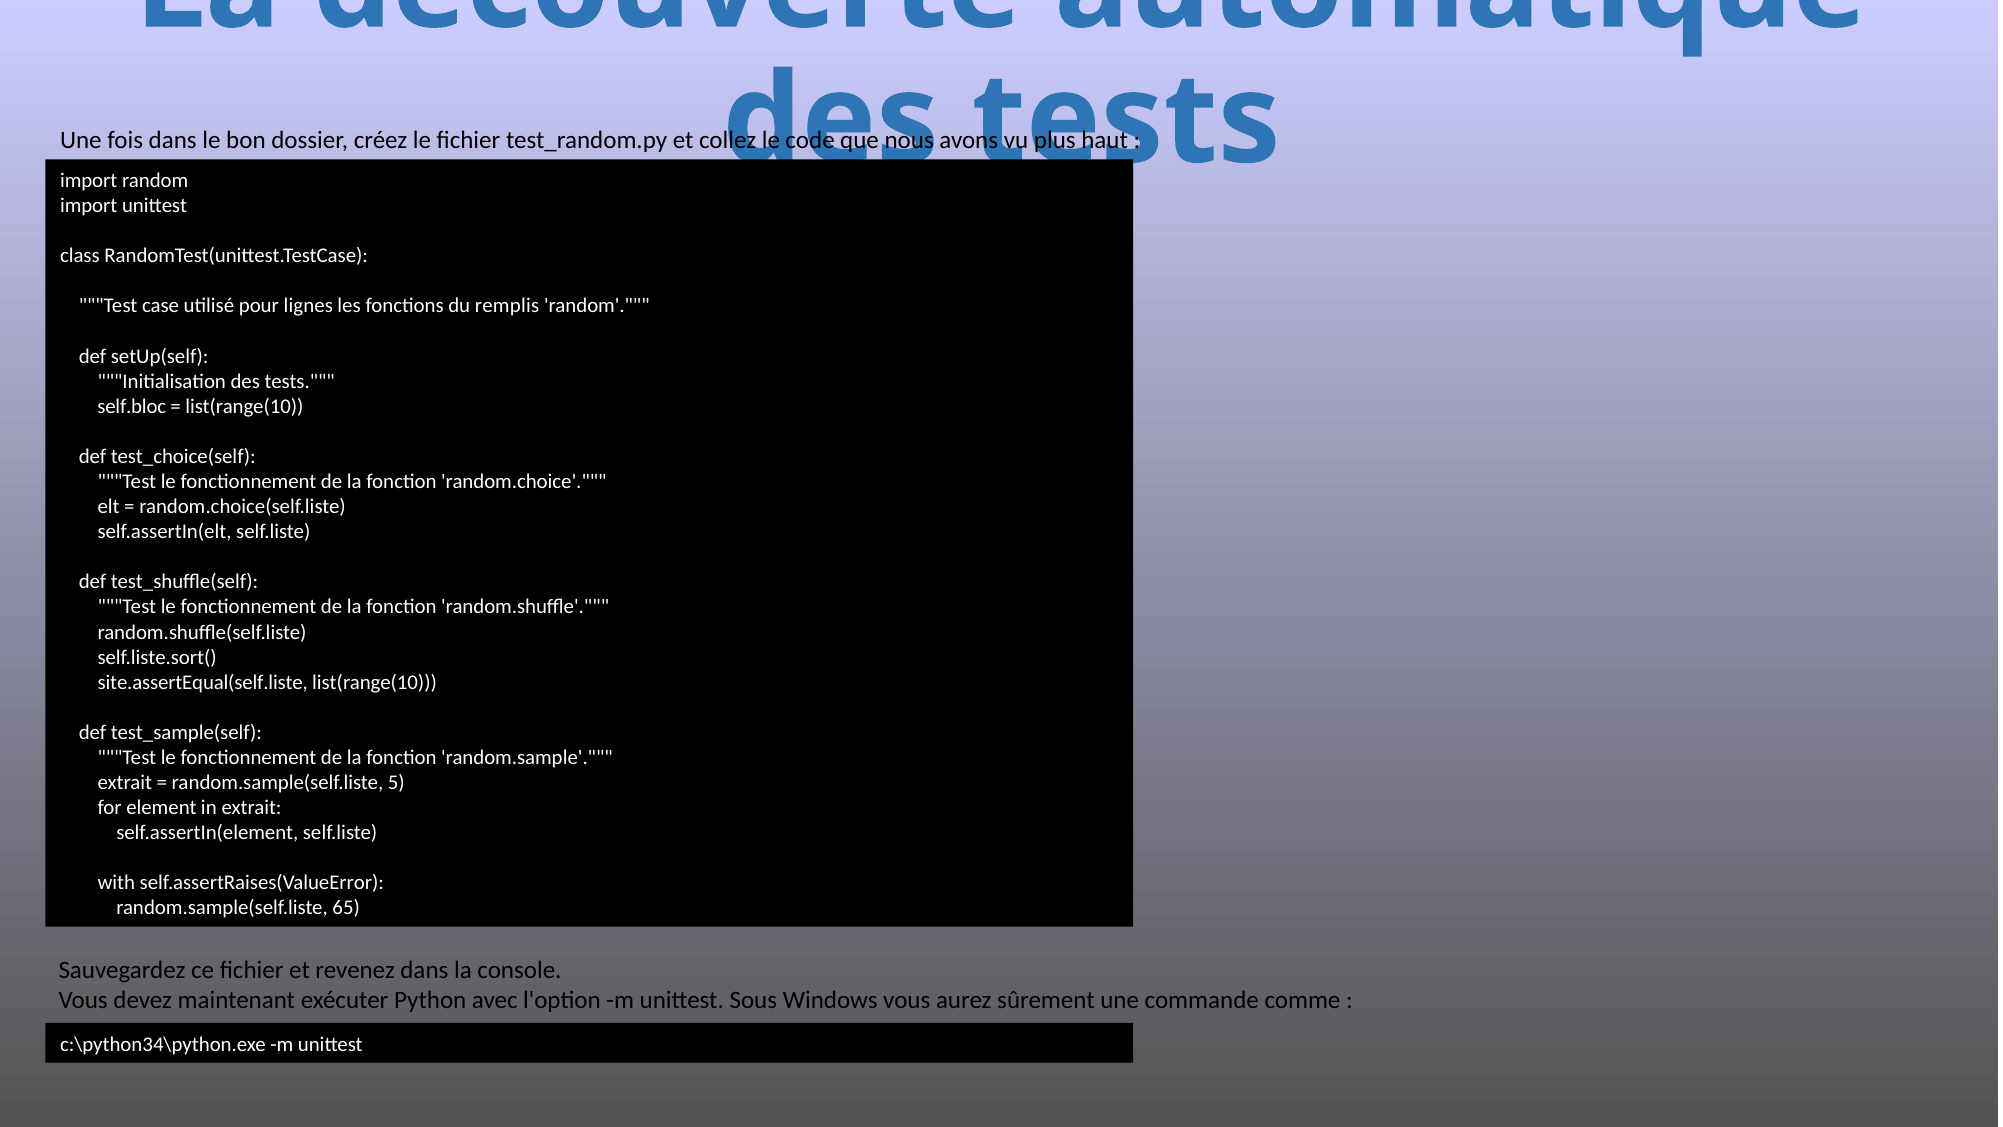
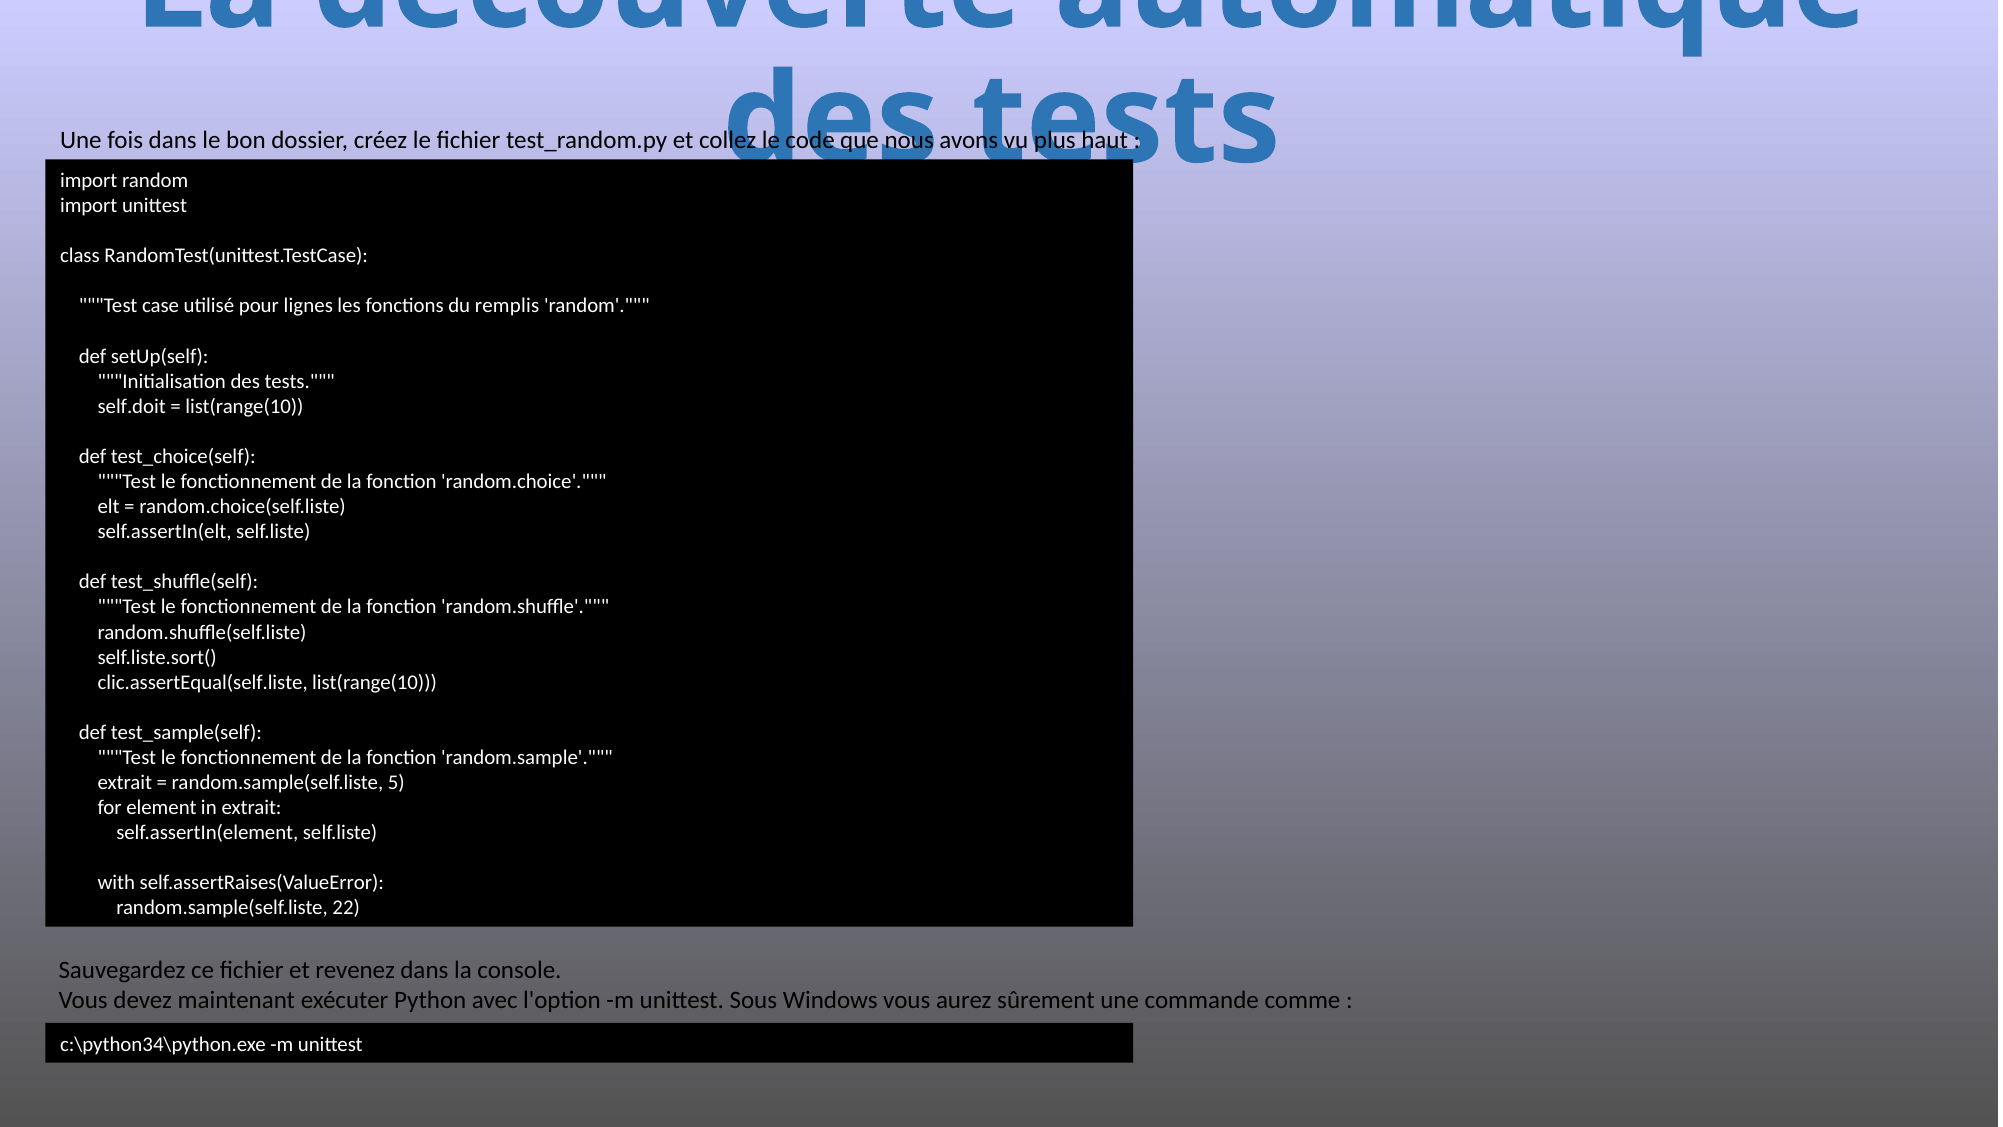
self.bloc: self.bloc -> self.doit (132, 406)
site.assertEqual(self.liste: site.assertEqual(self.liste -> clic.assertEqual(self.liste (203, 682)
65: 65 -> 22 (346, 908)
